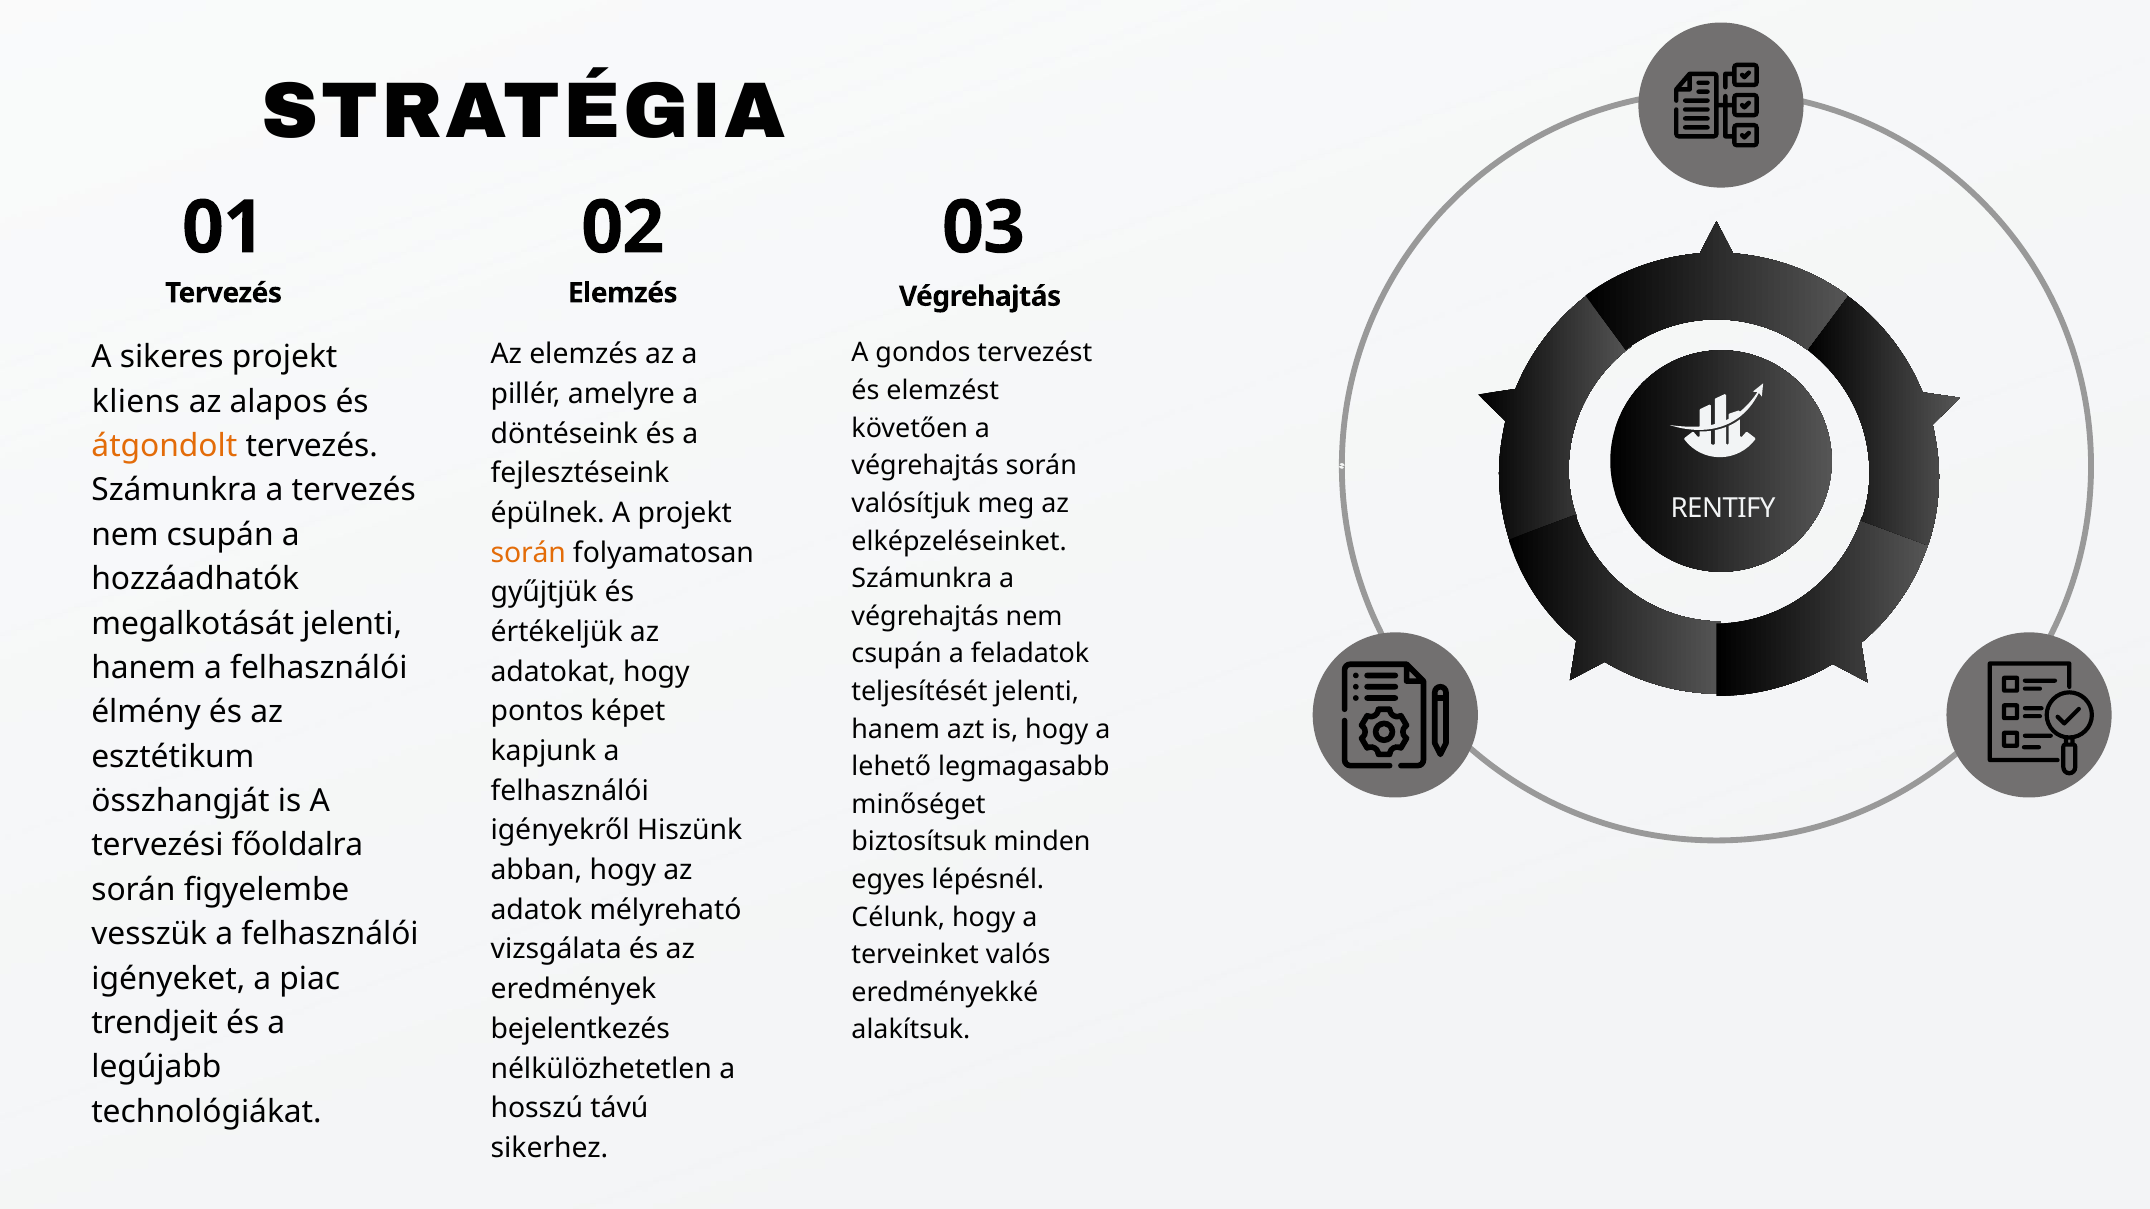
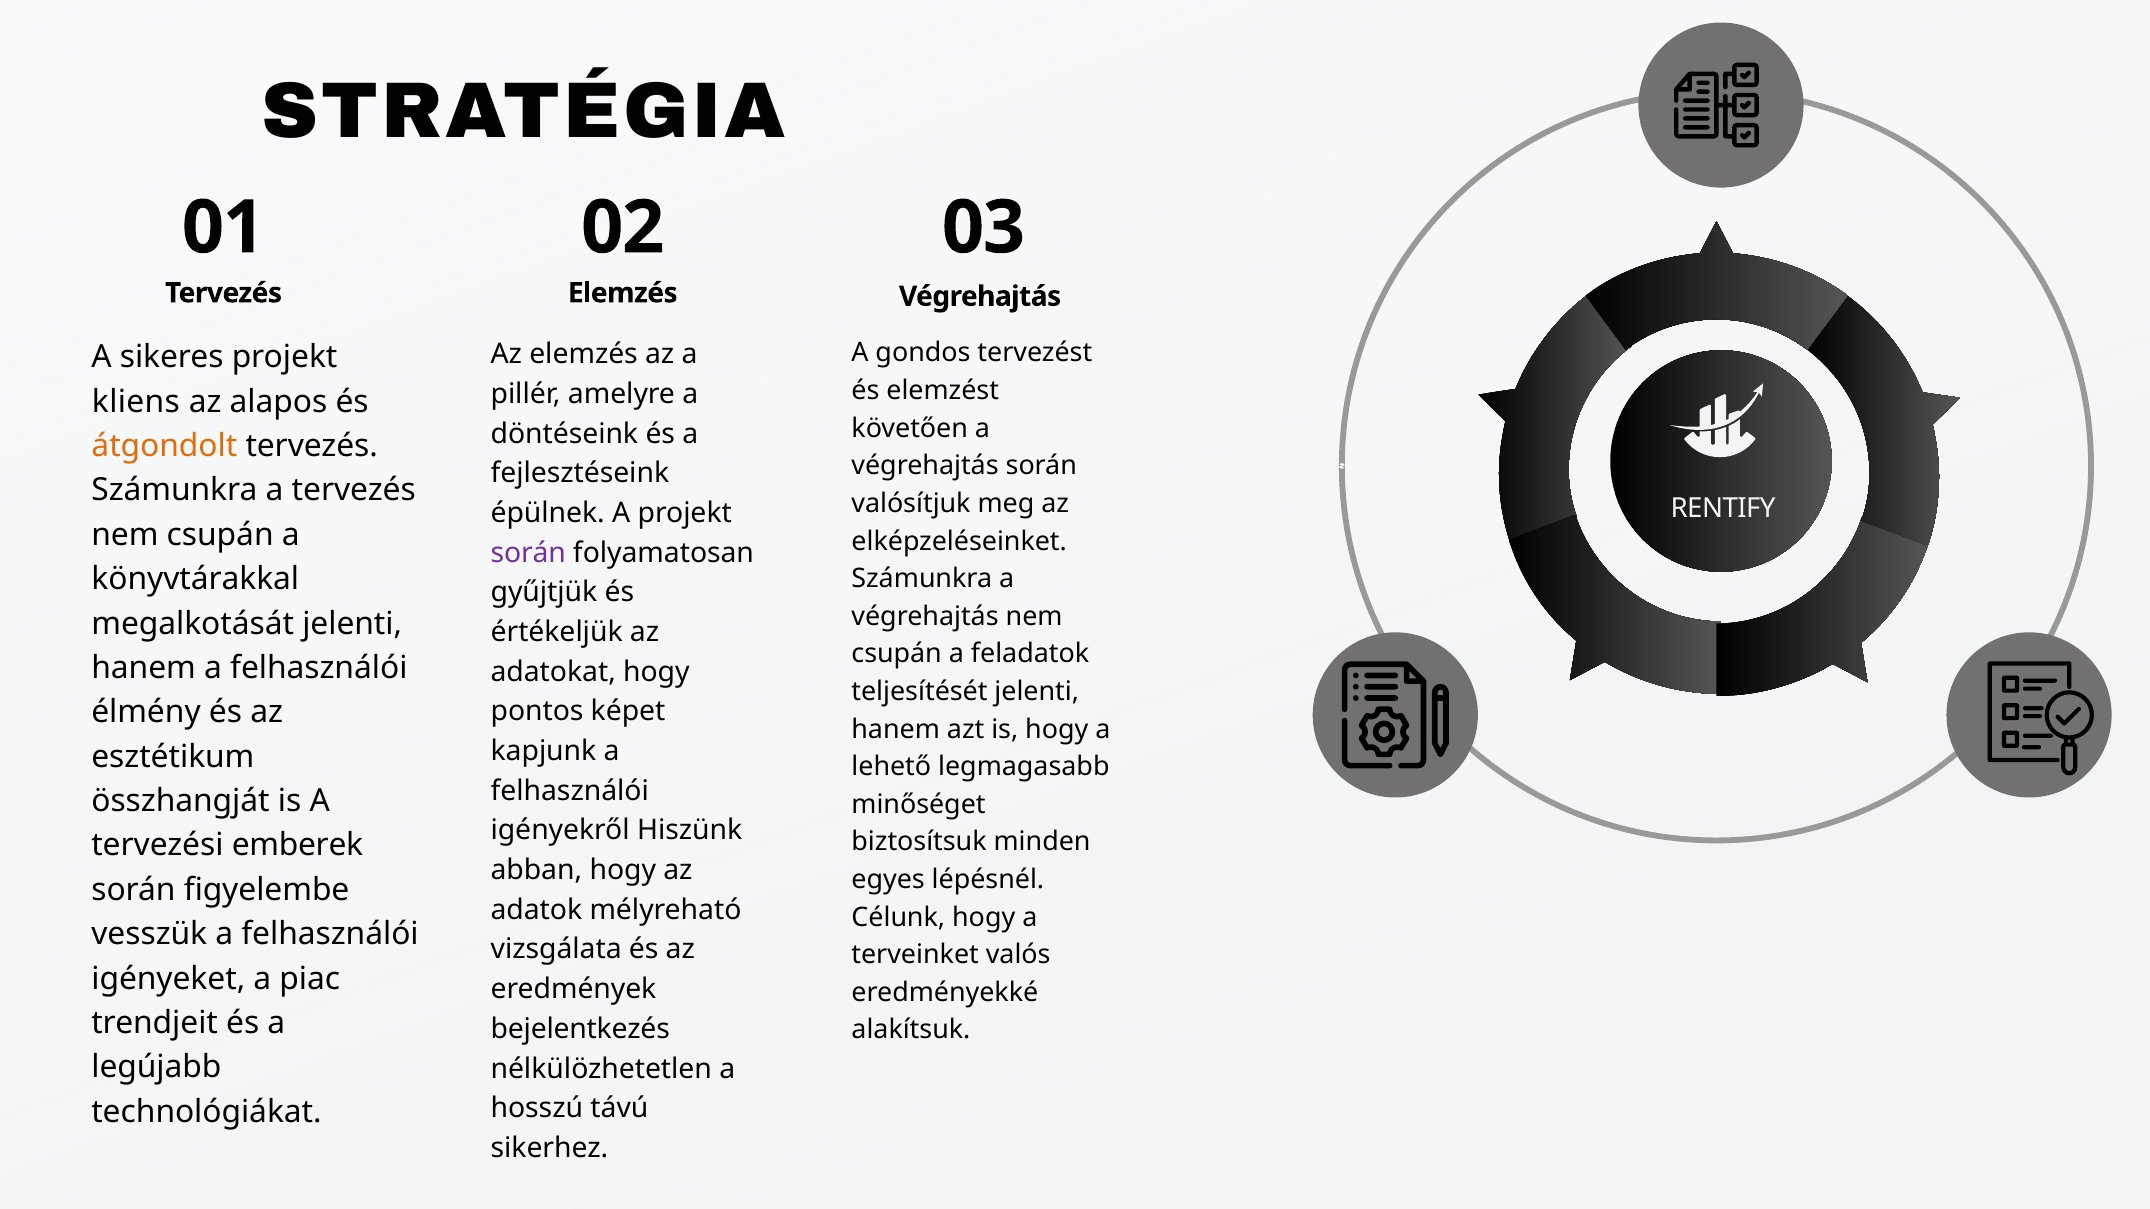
során colour: orange -> purple (528, 553)
hozzáadhatók: hozzáadhatók -> könyvtárakkal (195, 579)
főoldalra: főoldalra -> emberek (297, 846)
